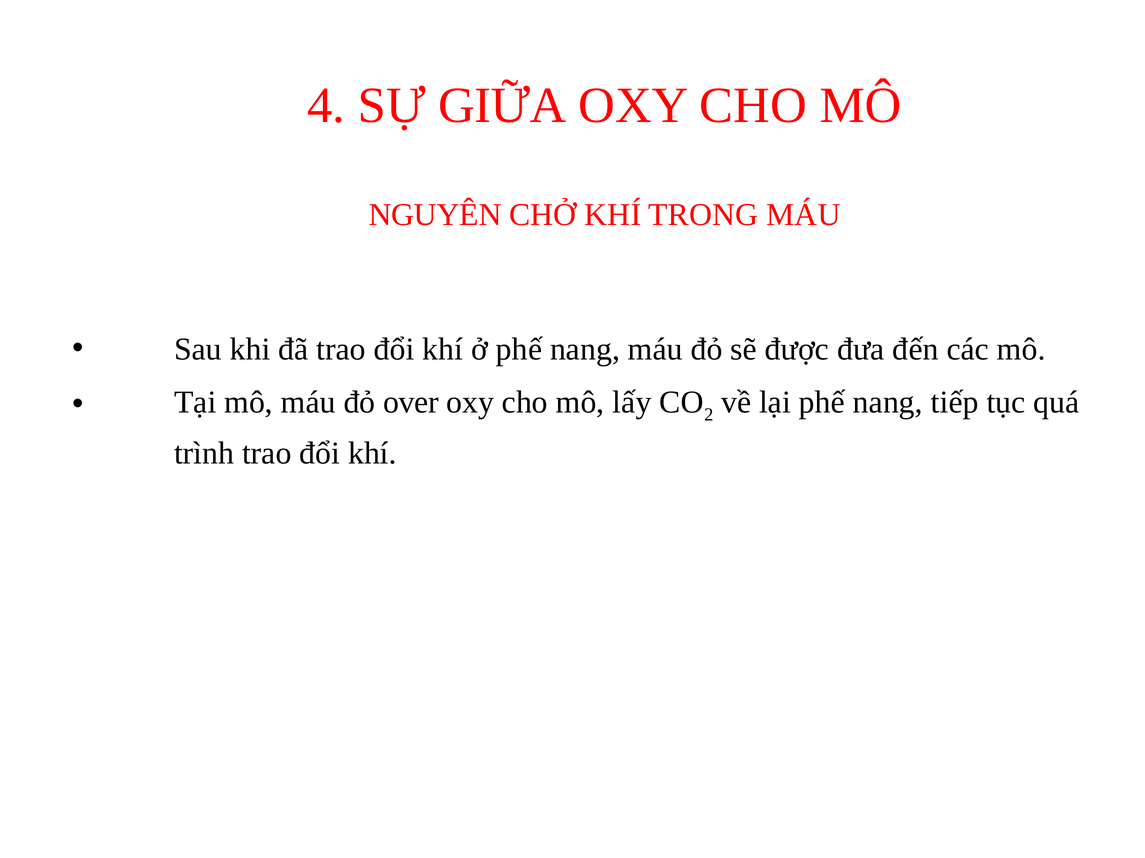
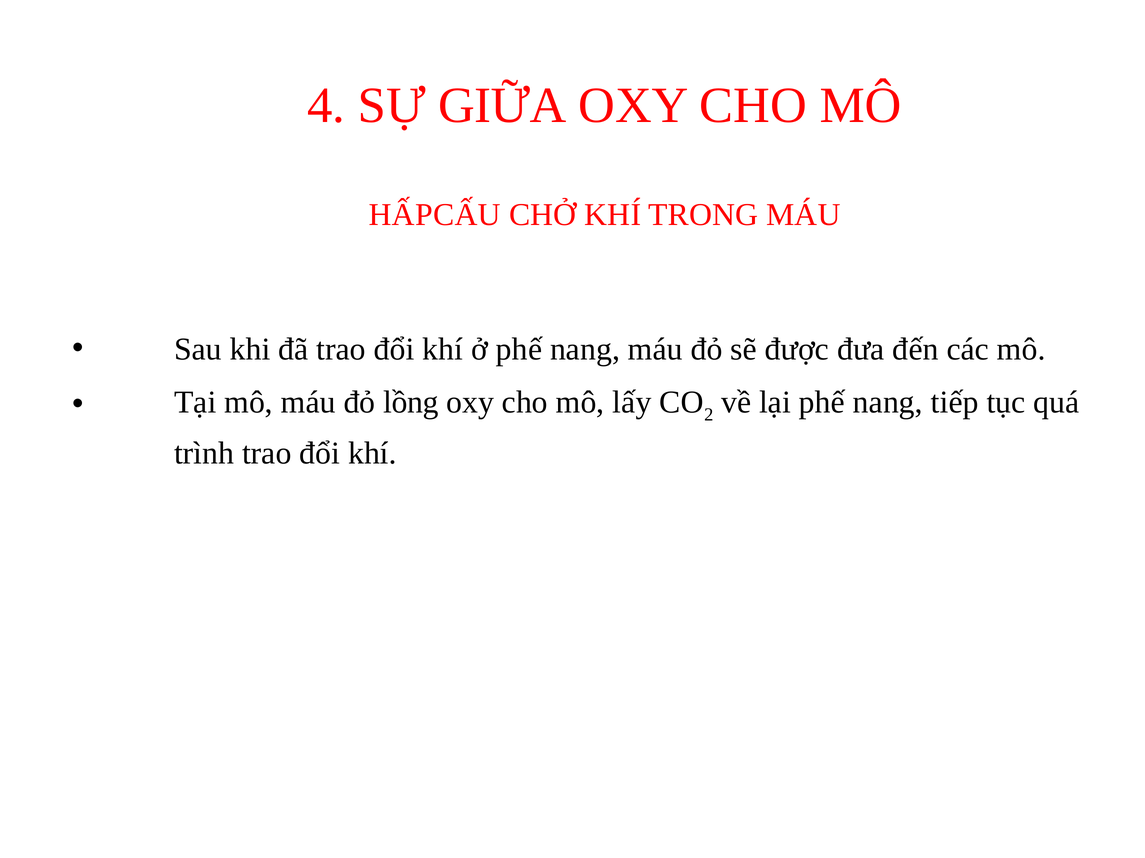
NGUYÊN: NGUYÊN -> HẤPCẤU (435, 215)
over: over -> lồng (411, 403)
